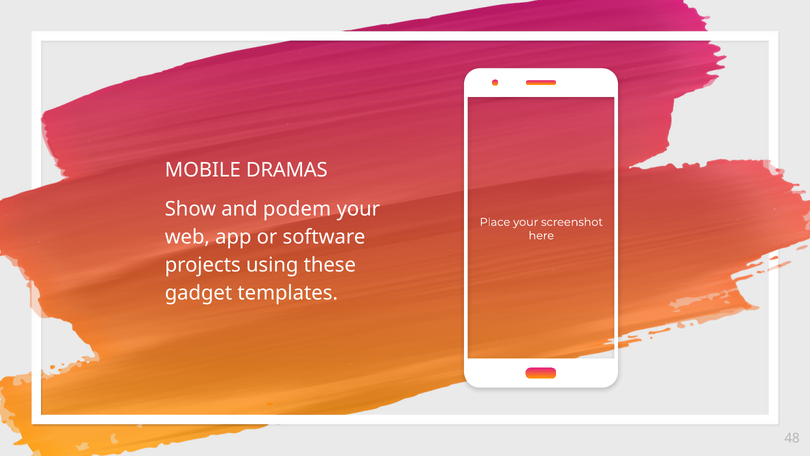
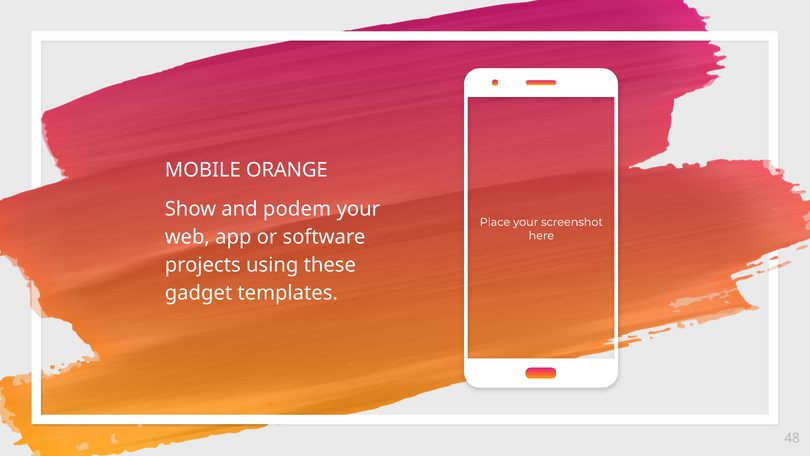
DRAMAS: DRAMAS -> ORANGE (287, 170)
